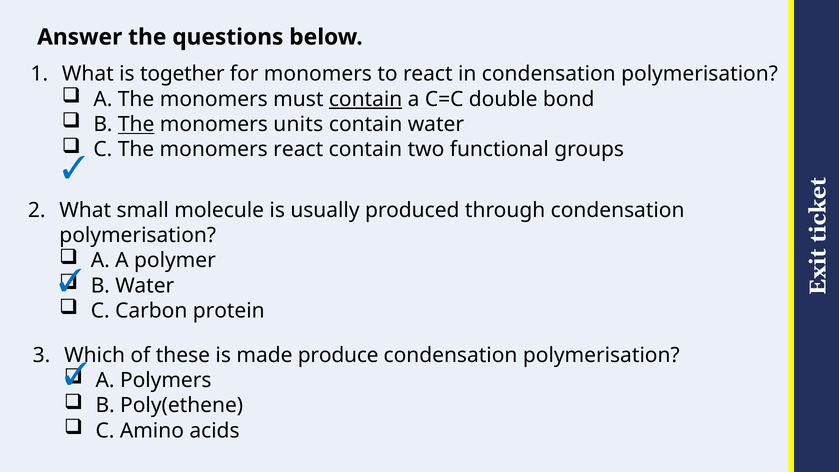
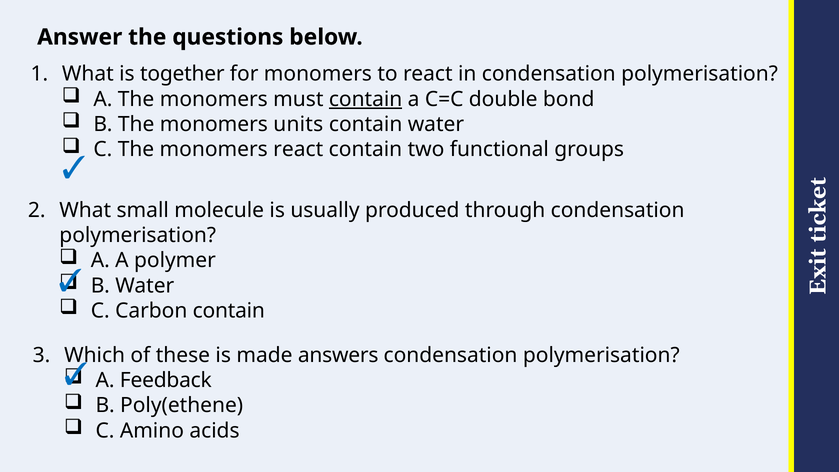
The underline: present -> none (136, 124)
Carbon protein: protein -> contain (229, 311)
produce: produce -> answers (338, 355)
Polymers: Polymers -> Feedback (166, 380)
